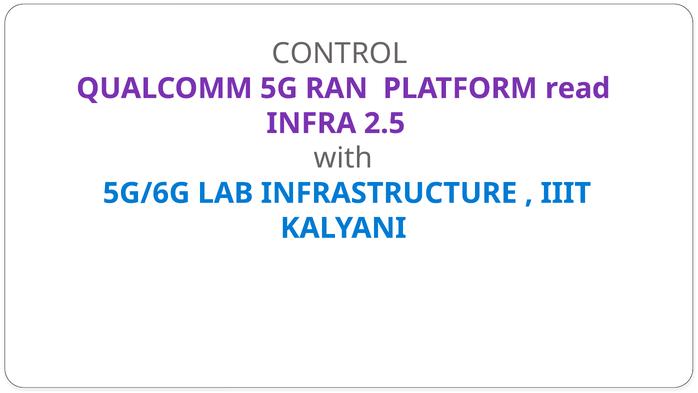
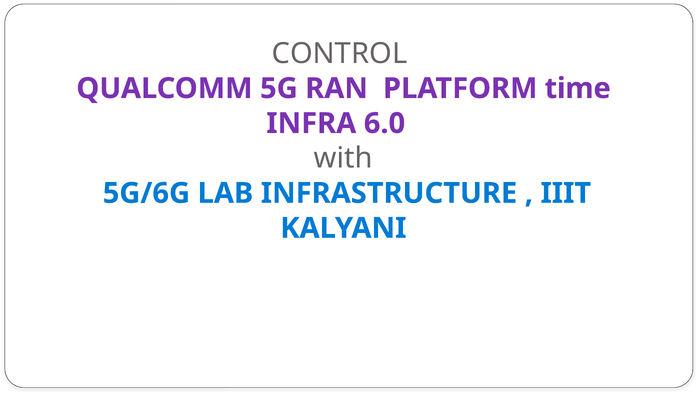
read: read -> time (578, 88)
2.5: 2.5 -> 6.0 (384, 123)
